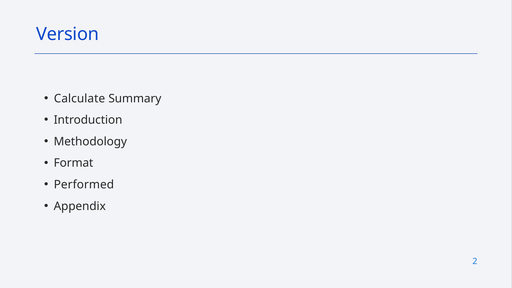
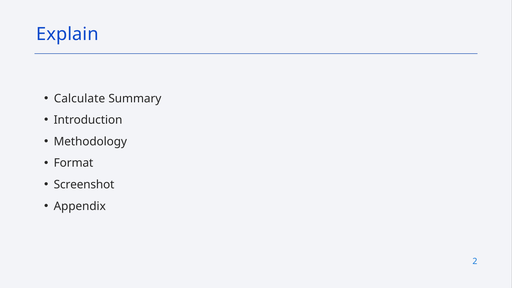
Version: Version -> Explain (67, 34)
Performed: Performed -> Screenshot (84, 185)
